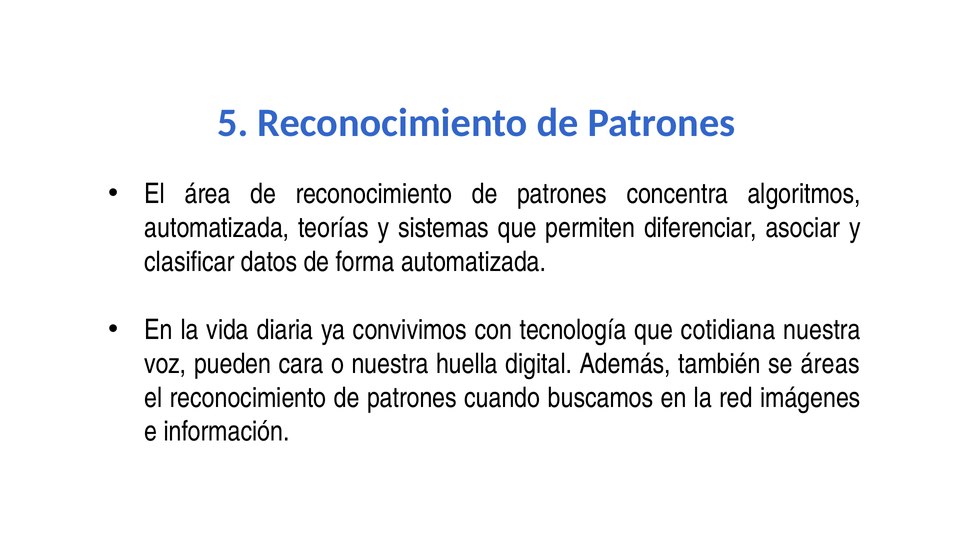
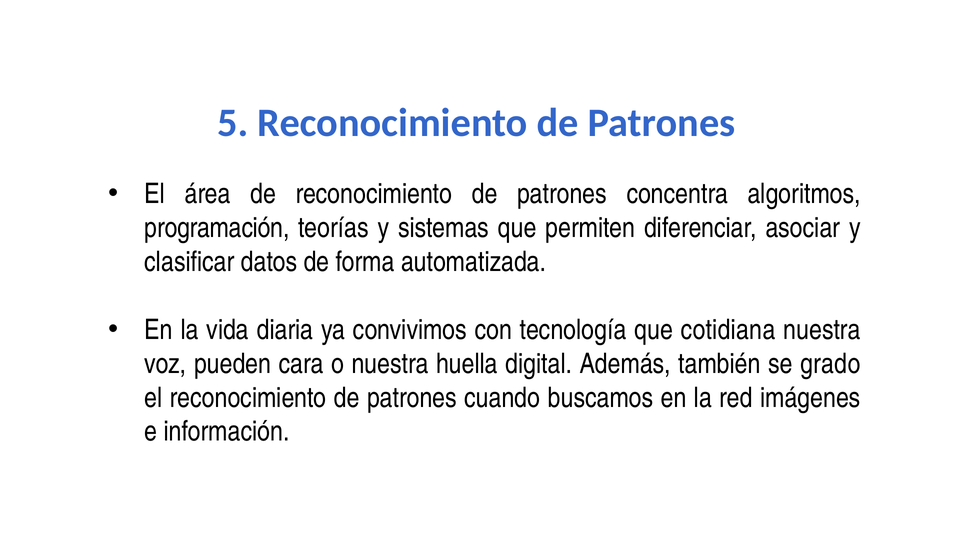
automatizada: automatizada -> programación (217, 228)
áreas: áreas -> grado (830, 364)
